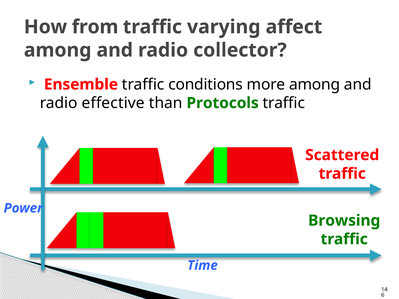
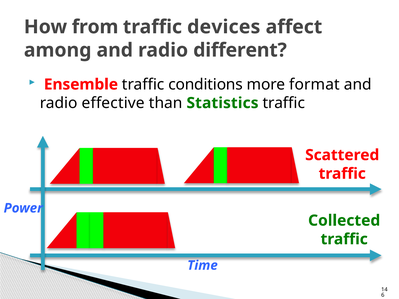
varying: varying -> devices (224, 27)
collector: collector -> different (240, 50)
more among: among -> format (314, 84)
Protocols: Protocols -> Statistics (222, 103)
Browsing: Browsing -> Collected (344, 221)
